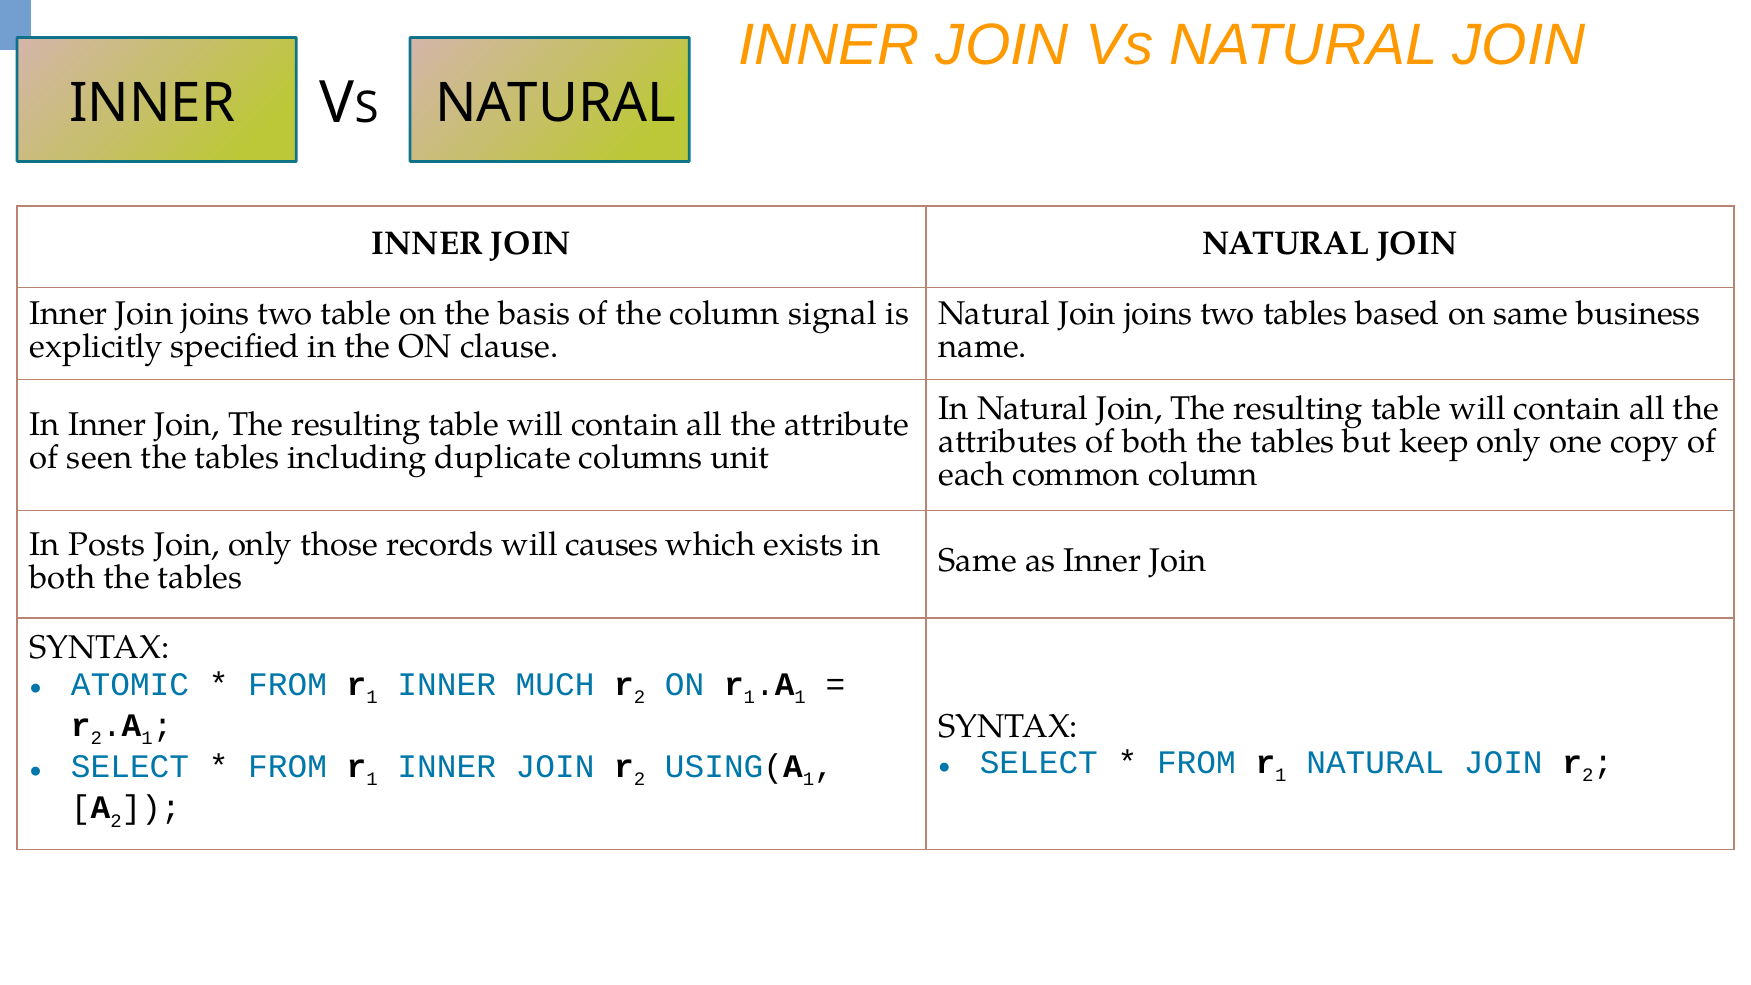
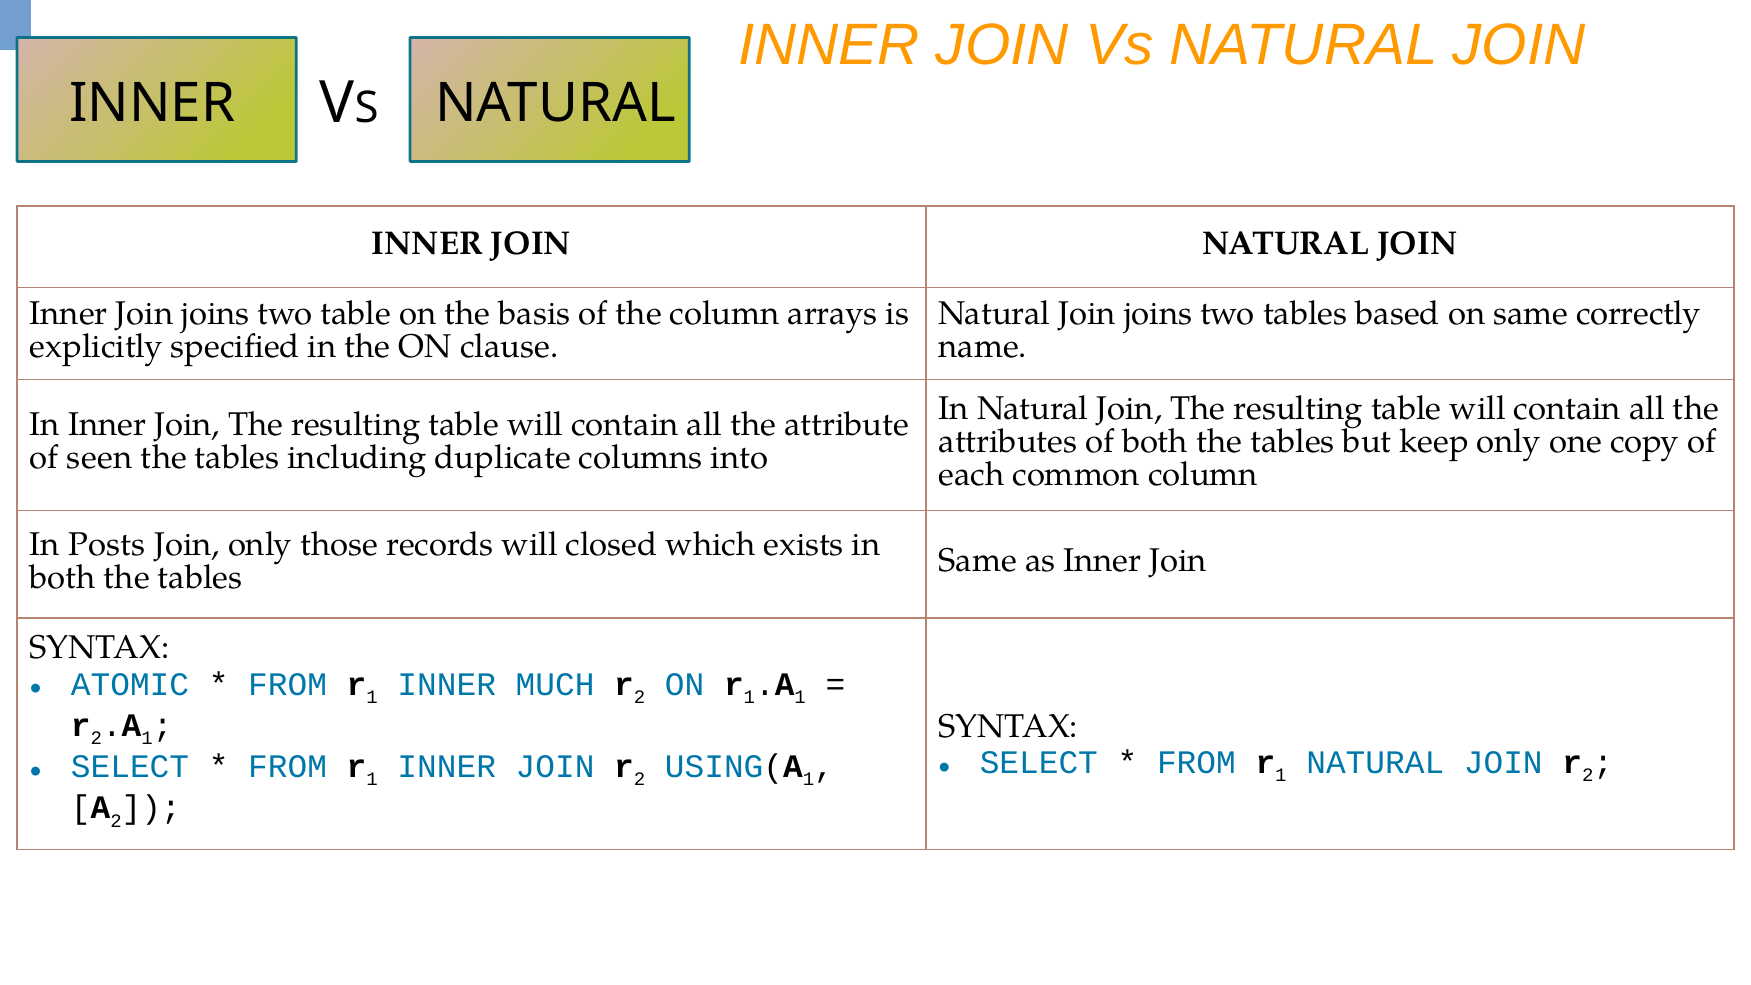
signal: signal -> arrays (833, 313)
business: business -> correctly (1639, 313)
unit: unit -> into (740, 458)
causes: causes -> closed (612, 544)
